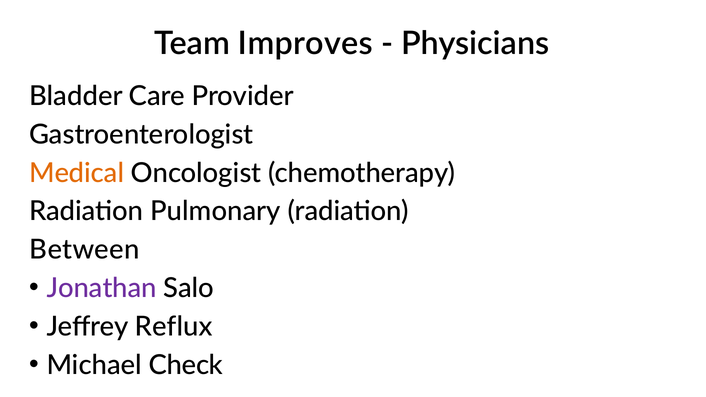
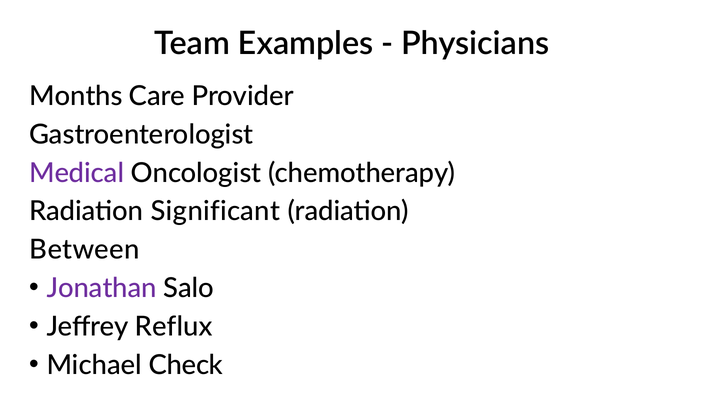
Improves: Improves -> Examples (306, 44)
Bladder: Bladder -> Months (76, 96)
Medical colour: orange -> purple (77, 173)
Pulmonary: Pulmonary -> Significant (215, 211)
